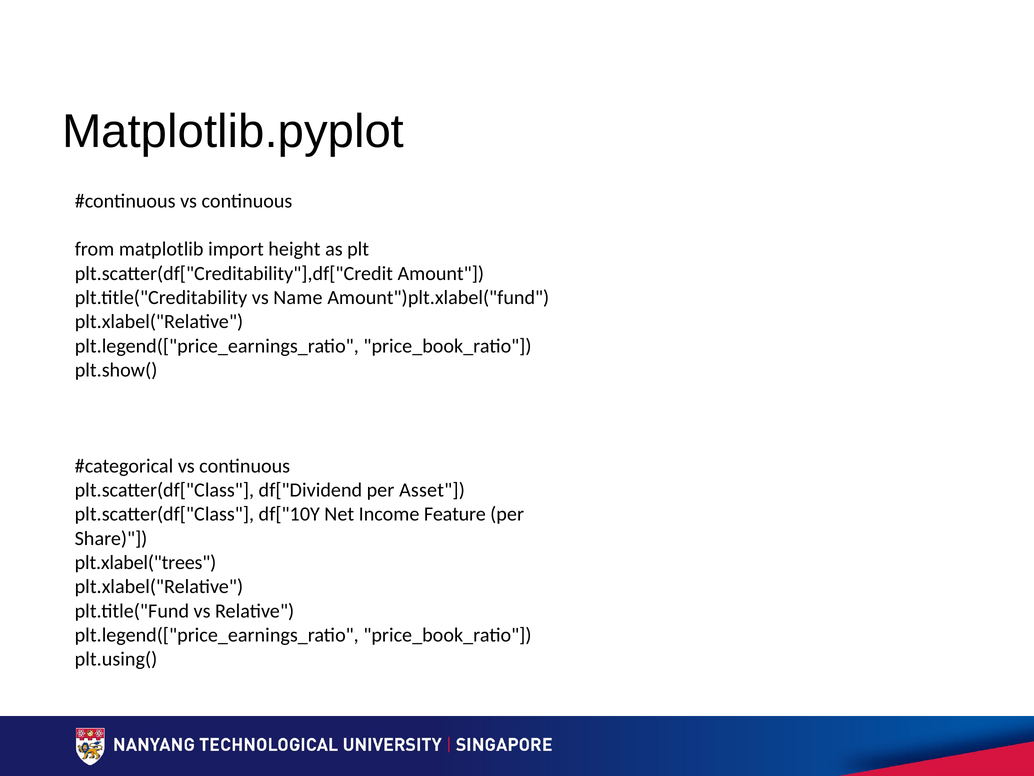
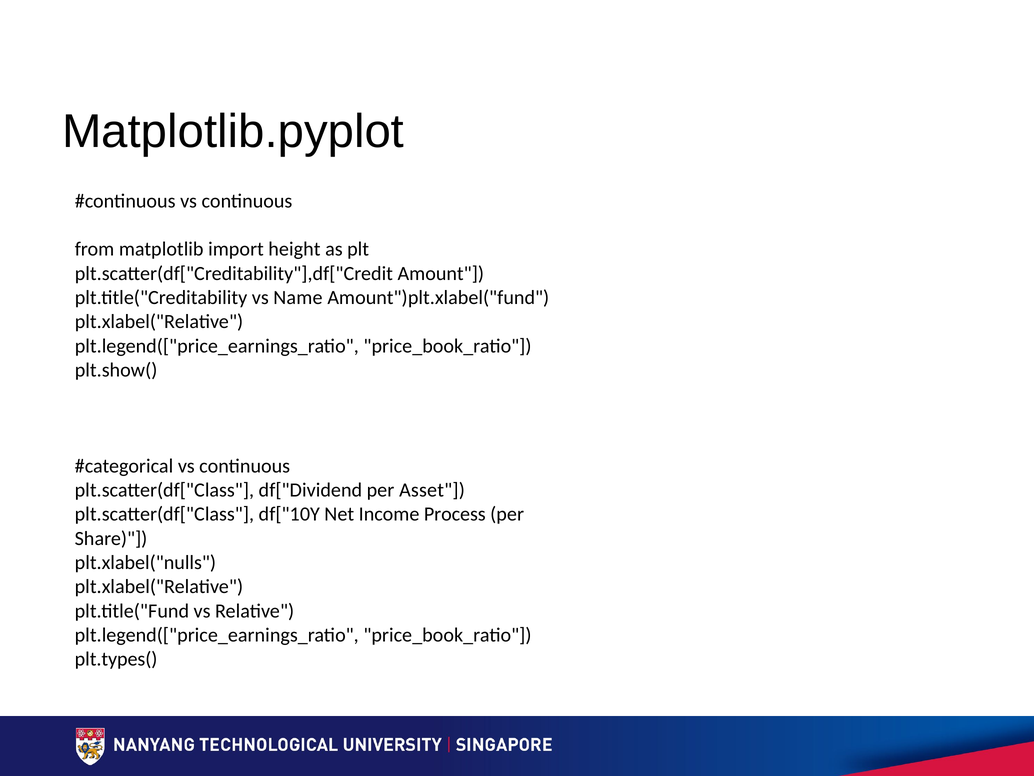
Feature: Feature -> Process (455, 514)
plt.xlabel("trees: plt.xlabel("trees -> plt.xlabel("nulls (145, 562)
plt.using(: plt.using( -> plt.types( (116, 659)
